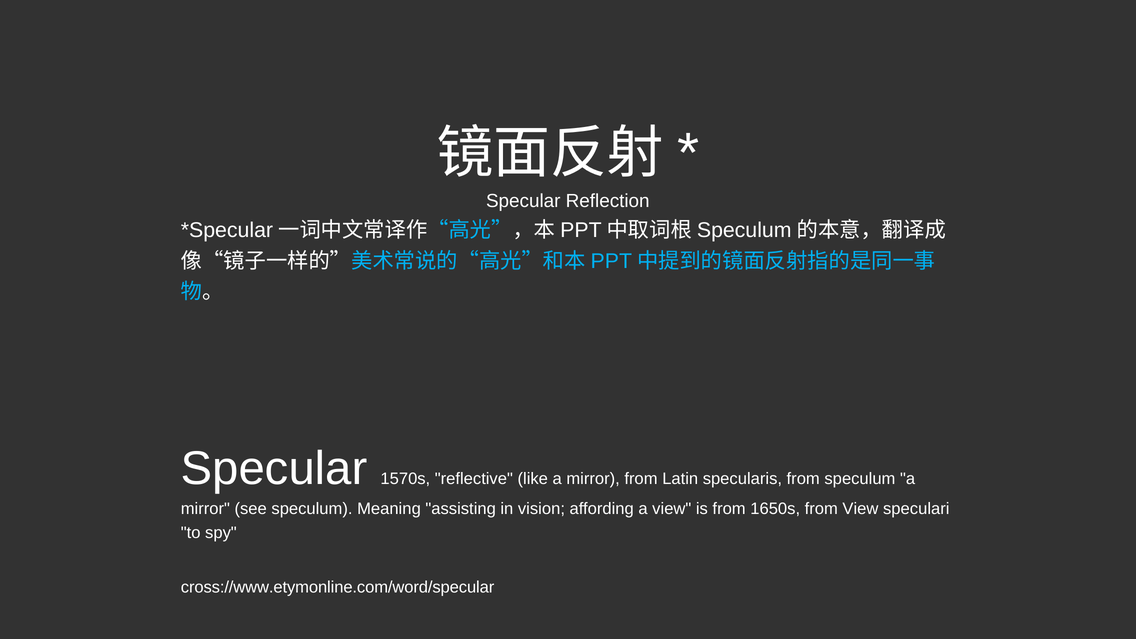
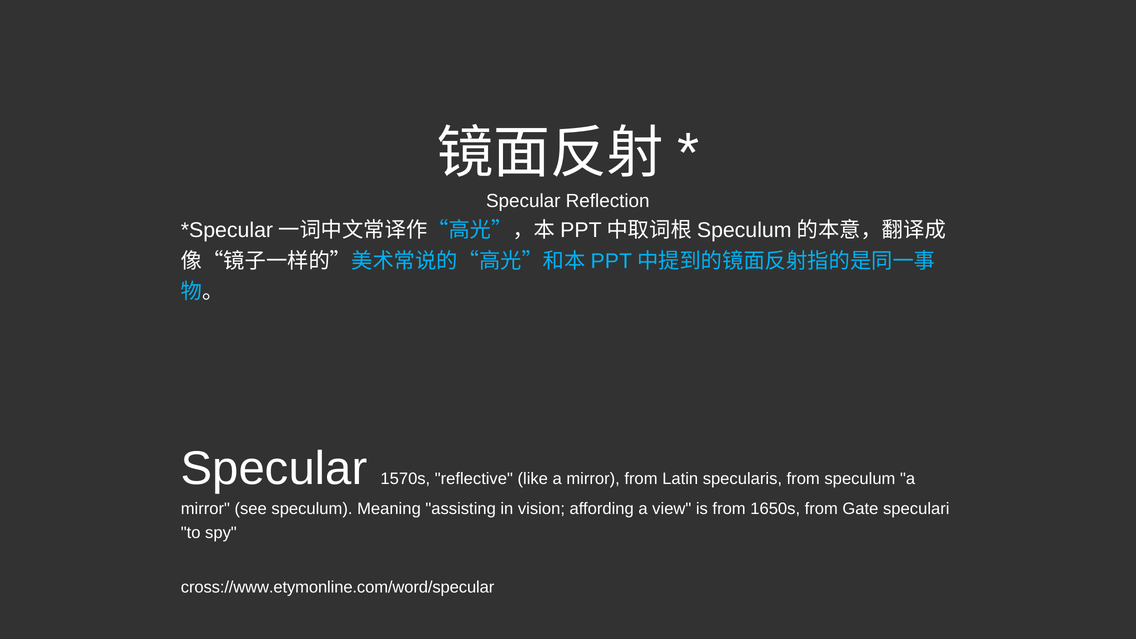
from View: View -> Gate (860, 509)
